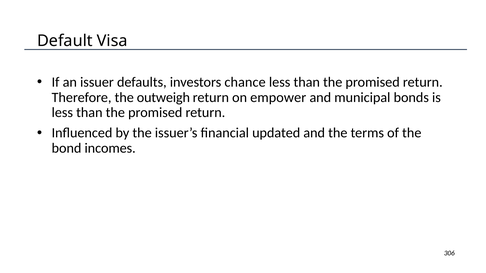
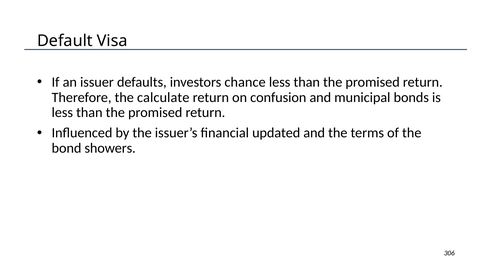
outweigh: outweigh -> calculate (163, 97)
empower: empower -> confusion (278, 97)
incomes: incomes -> showers (110, 148)
